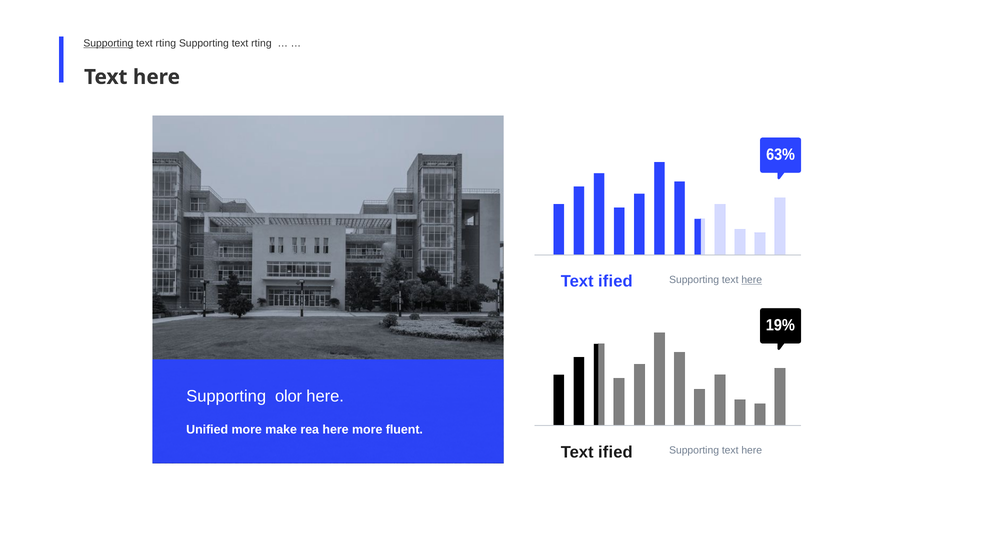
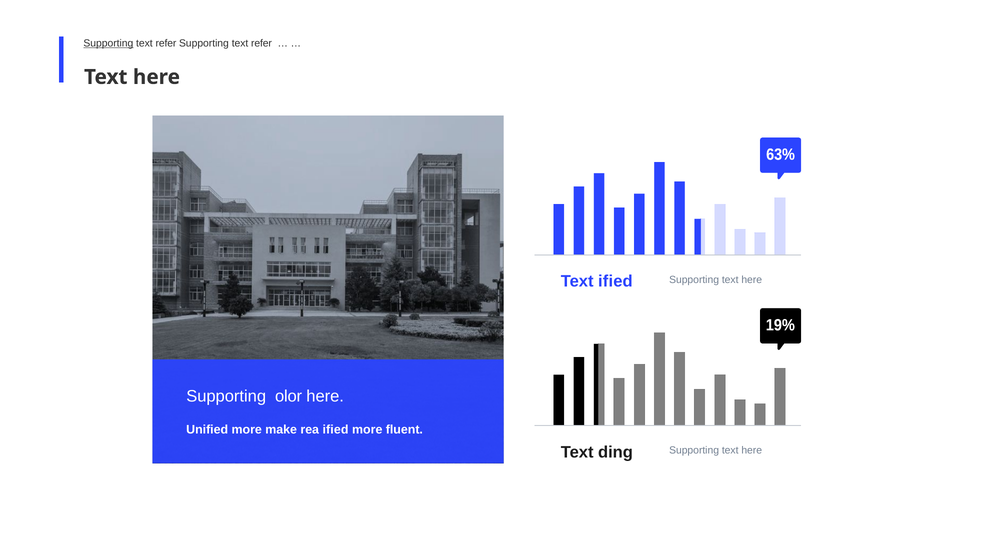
rting: rting -> refer (166, 43)
rting: rting -> refer (262, 43)
here underline: present -> none (752, 279)
rea here: here -> ified (335, 430)
ified: ified -> ding (615, 452)
